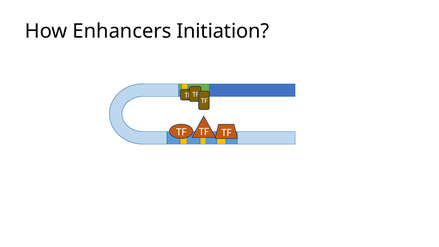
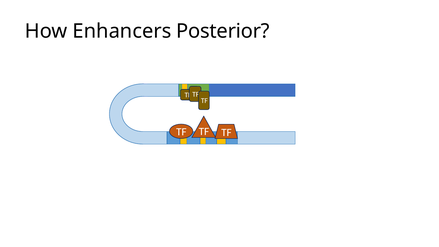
Initiation: Initiation -> Posterior (223, 31)
